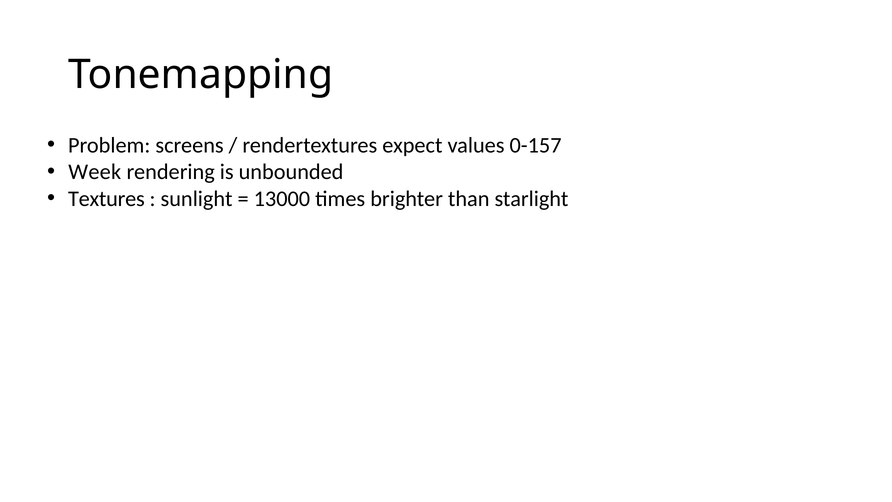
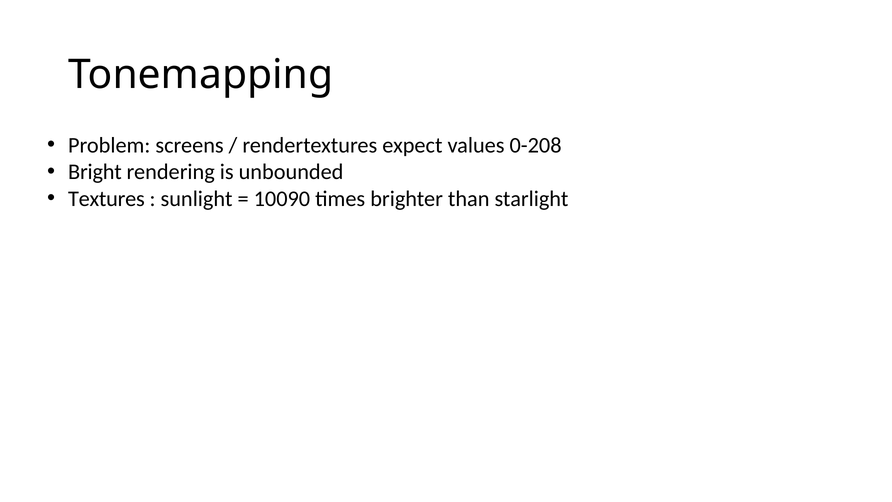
0-157: 0-157 -> 0-208 (536, 145)
Week: Week -> Bright (95, 172)
13000: 13000 -> 10090 (282, 199)
